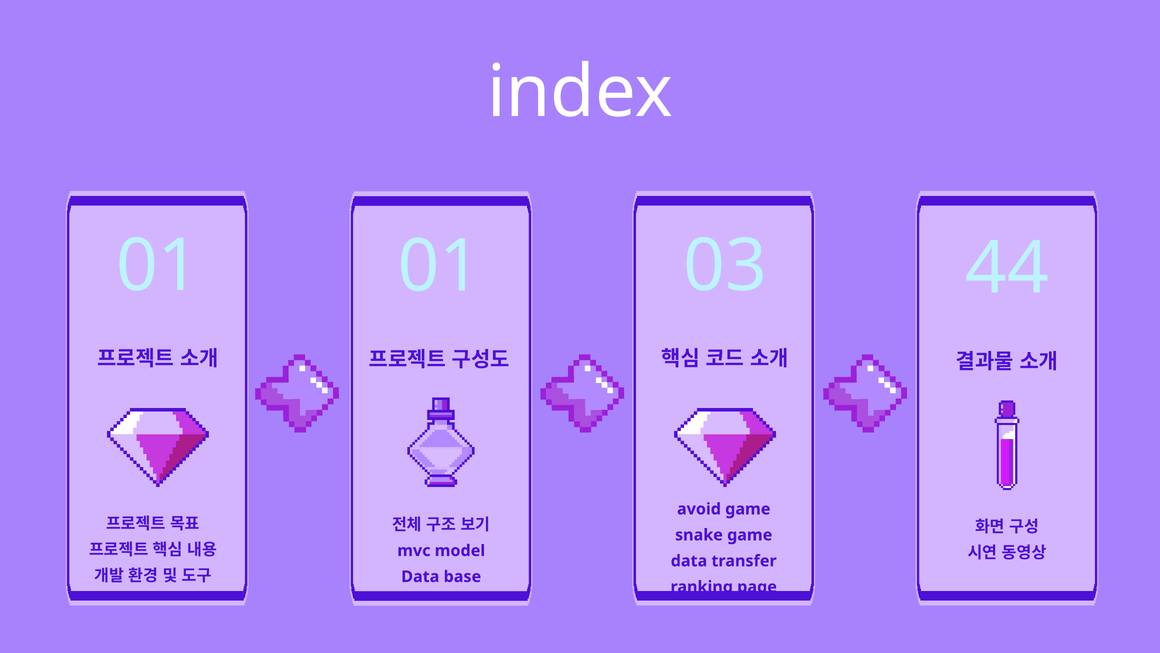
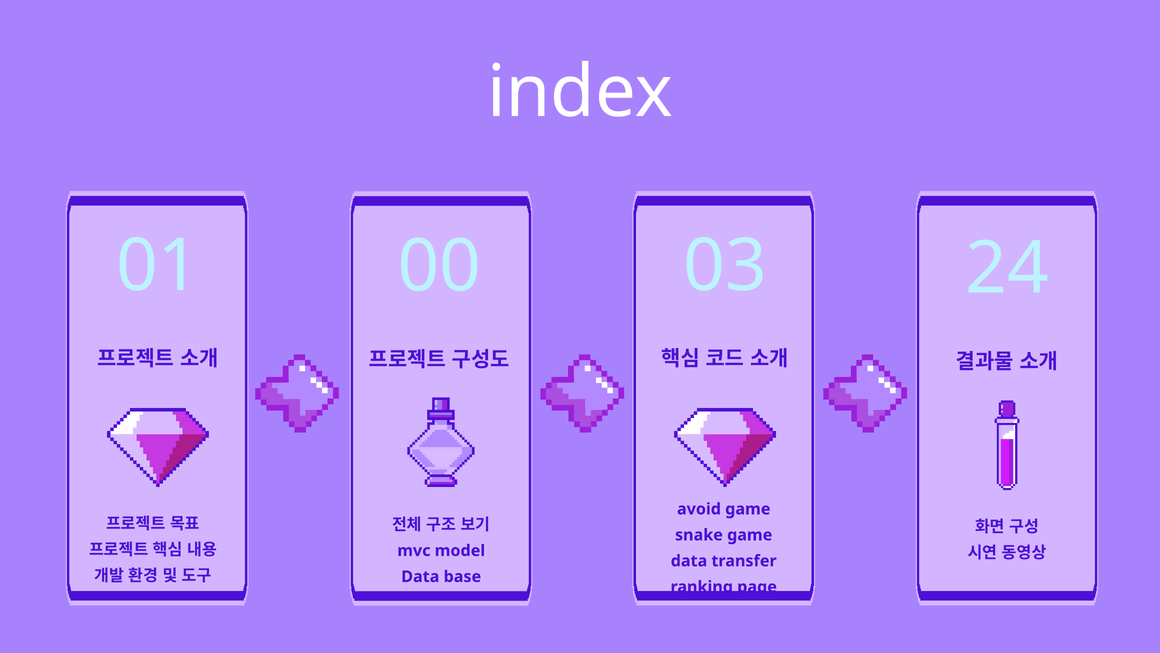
01 01: 01 -> 00 (439, 267)
44: 44 -> 24 (1007, 269)
